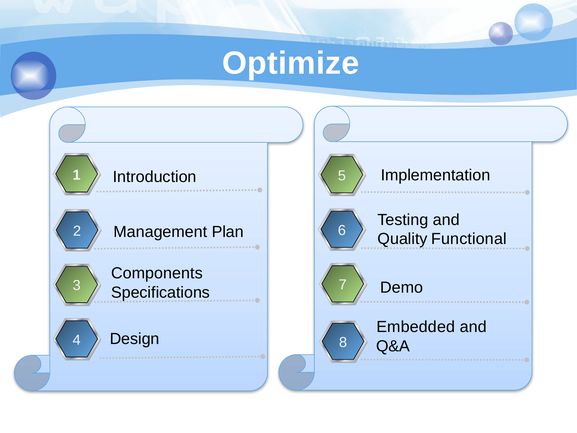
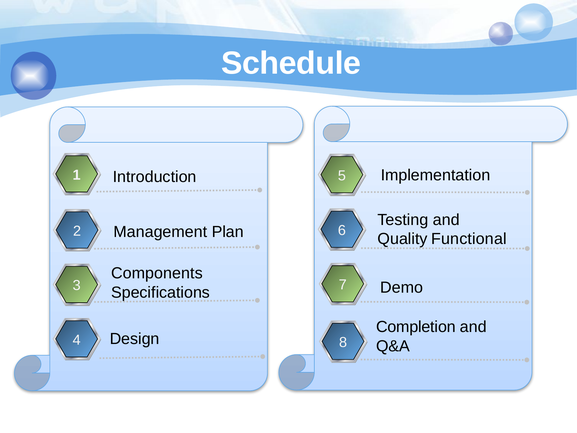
Optimize: Optimize -> Schedule (291, 63)
Embedded: Embedded -> Completion (416, 327)
